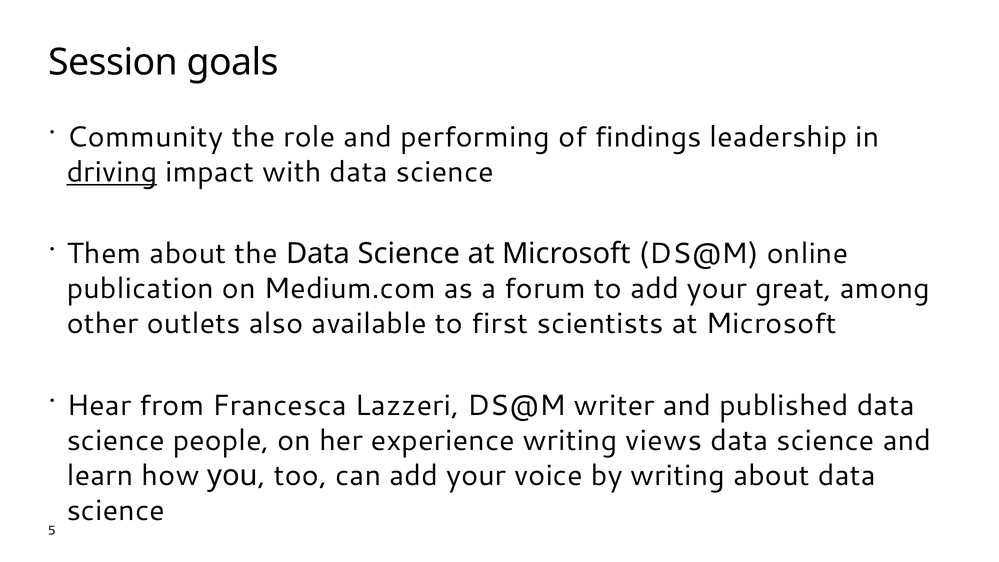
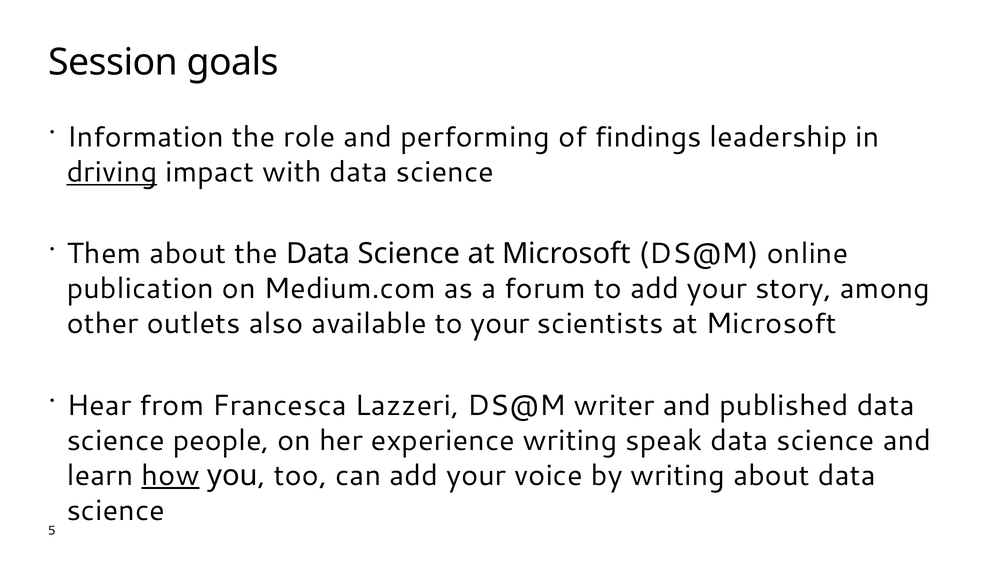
Community: Community -> Information (145, 137)
great: great -> story (794, 289)
to first: first -> your (500, 324)
views: views -> speak (664, 440)
how underline: none -> present (170, 475)
